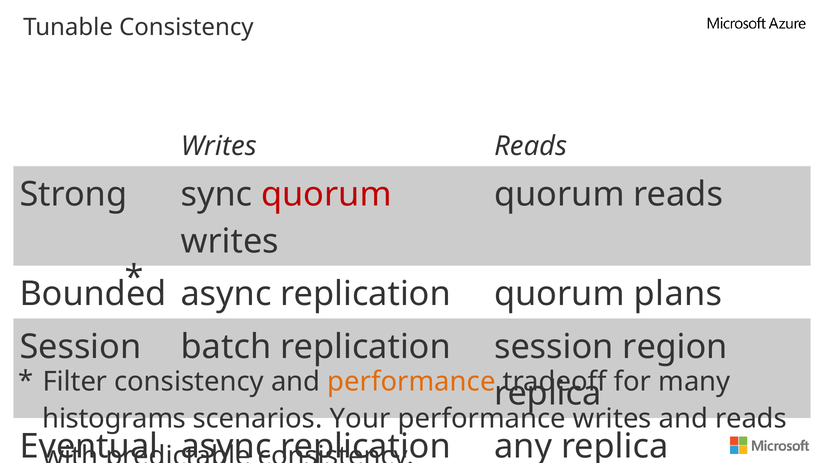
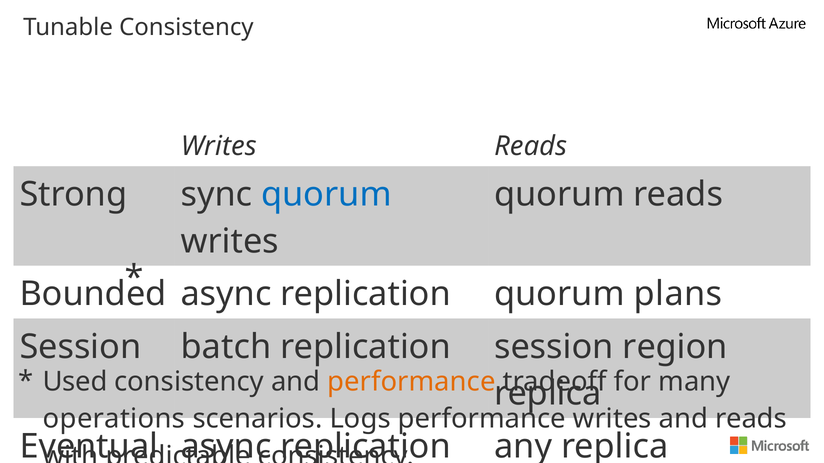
quorum colour: red -> blue (326, 195)
Filter: Filter -> Used (75, 382)
histograms: histograms -> operations (114, 419)
Your: Your -> Logs (360, 419)
